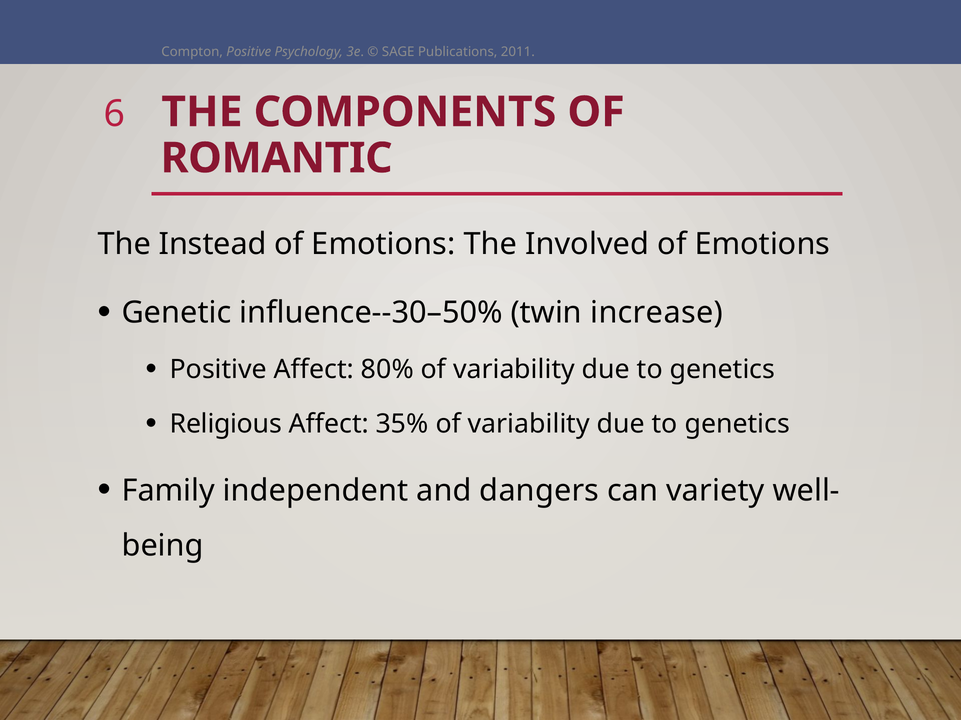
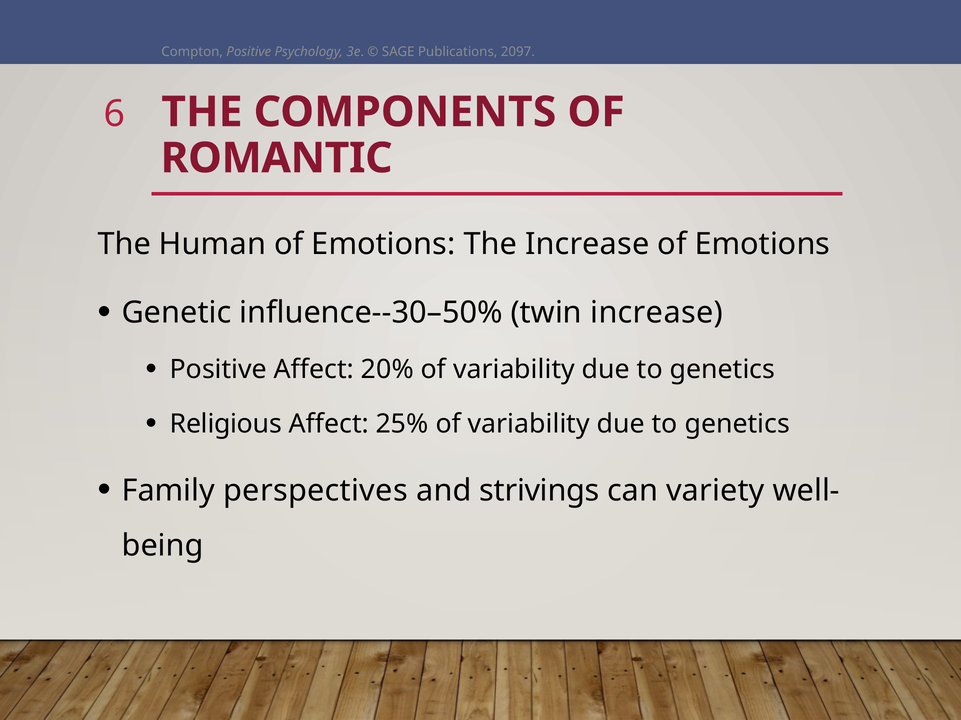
2011: 2011 -> 2097 (518, 52)
Instead: Instead -> Human (213, 245)
The Involved: Involved -> Increase (587, 245)
80%: 80% -> 20% (387, 370)
35%: 35% -> 25% (402, 425)
independent: independent -> perspectives (315, 491)
dangers: dangers -> strivings (540, 491)
